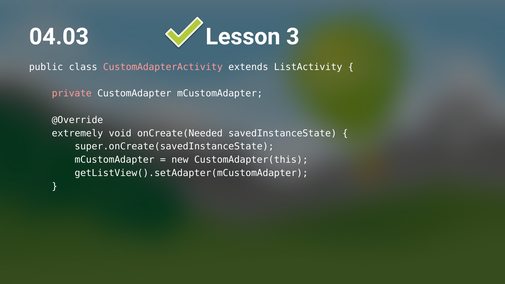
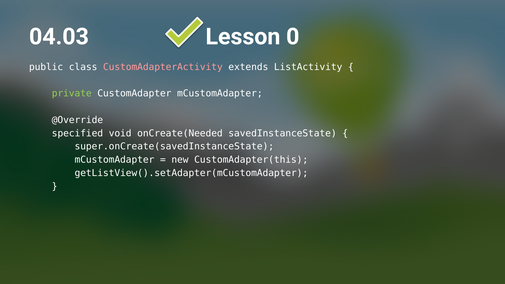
3: 3 -> 0 (293, 37)
private colour: pink -> light green (72, 93)
extremely: extremely -> specified (77, 133)
